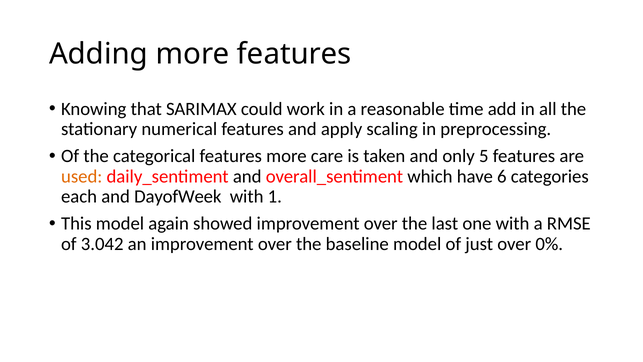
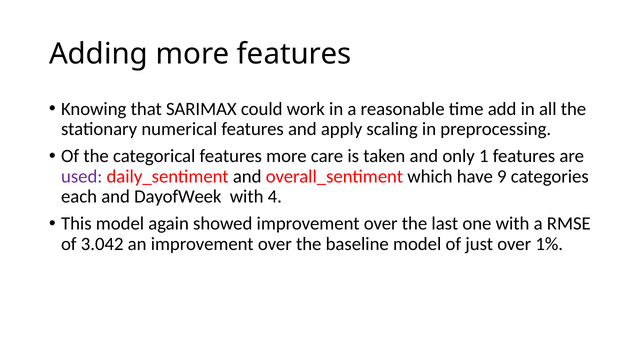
5: 5 -> 1 (484, 156)
used colour: orange -> purple (82, 176)
6: 6 -> 9 (502, 176)
1: 1 -> 4 (275, 196)
0%: 0% -> 1% (549, 244)
